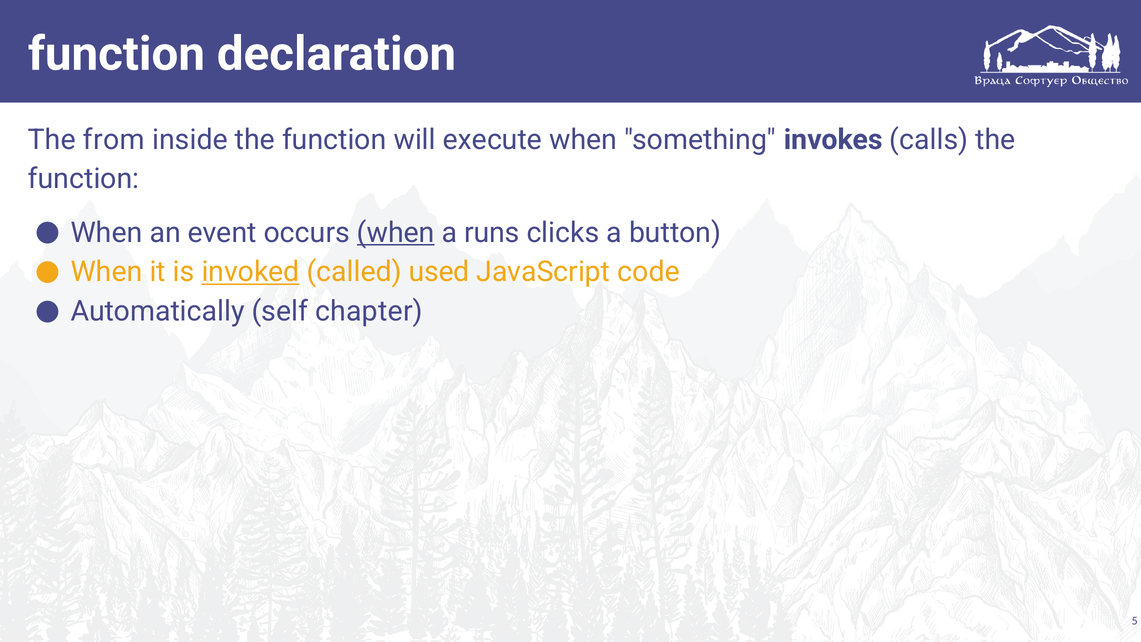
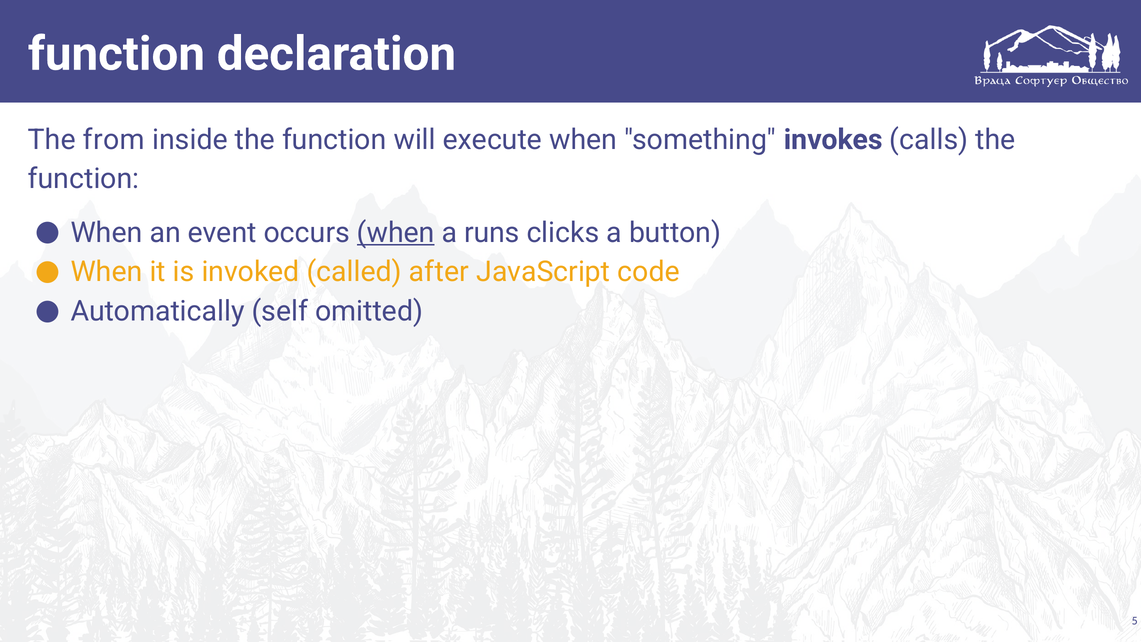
invoked underline: present -> none (251, 272)
used: used -> after (439, 272)
chapter: chapter -> omitted (369, 311)
